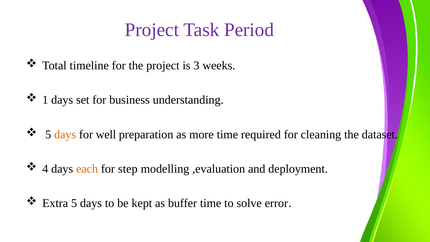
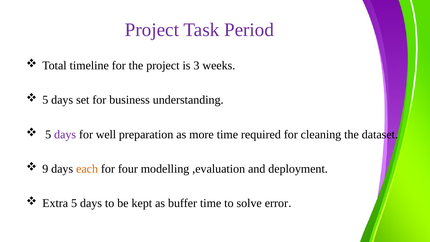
1: 1 -> 5 (45, 100)
days colour: orange -> purple (65, 134)
4: 4 -> 9 (45, 169)
step: step -> four (128, 169)
